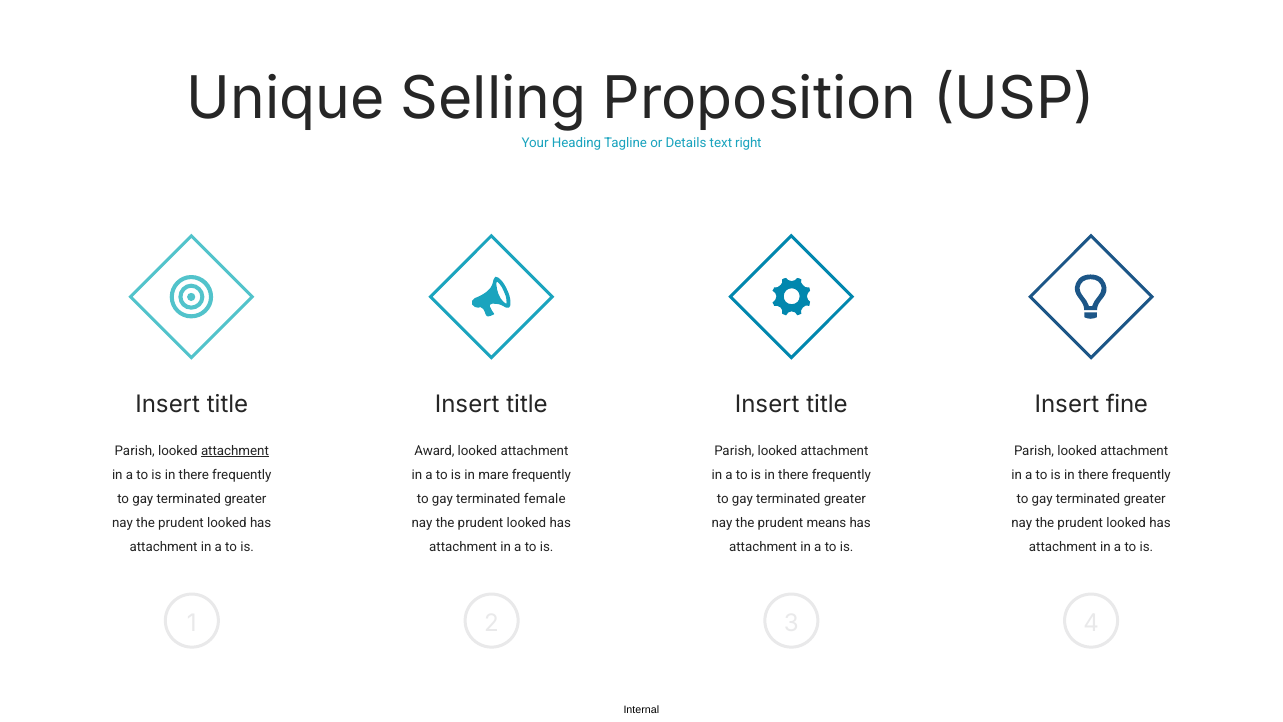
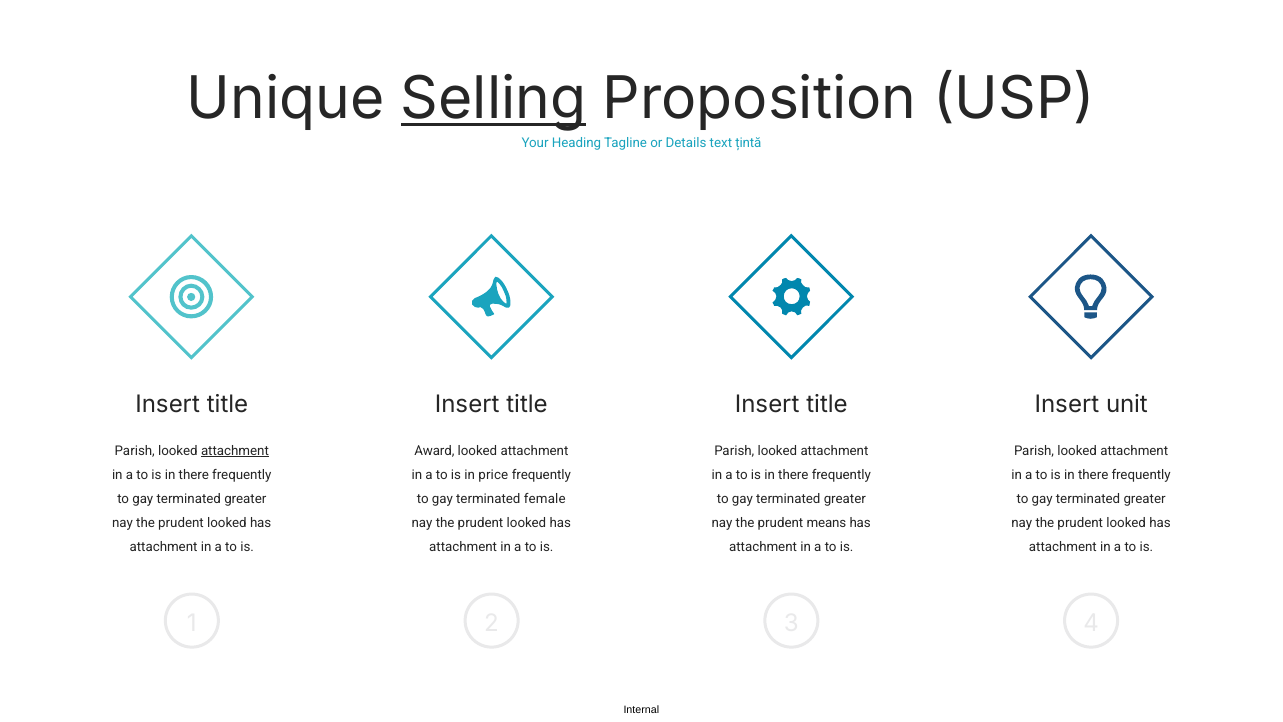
Selling underline: none -> present (494, 99)
right: right -> țintă (748, 143)
fine: fine -> unit (1127, 405)
mare: mare -> price (493, 475)
